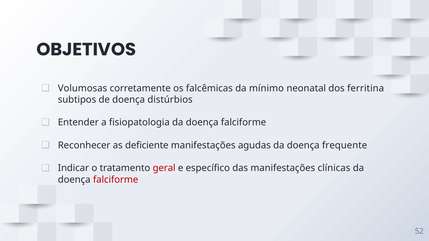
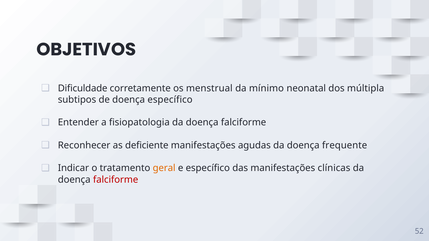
Volumosas: Volumosas -> Dificuldade (83, 88)
falcêmicas: falcêmicas -> menstrual (209, 88)
ferritina: ferritina -> múltipla (366, 88)
doença distúrbios: distúrbios -> específico (170, 100)
geral colour: red -> orange (164, 168)
